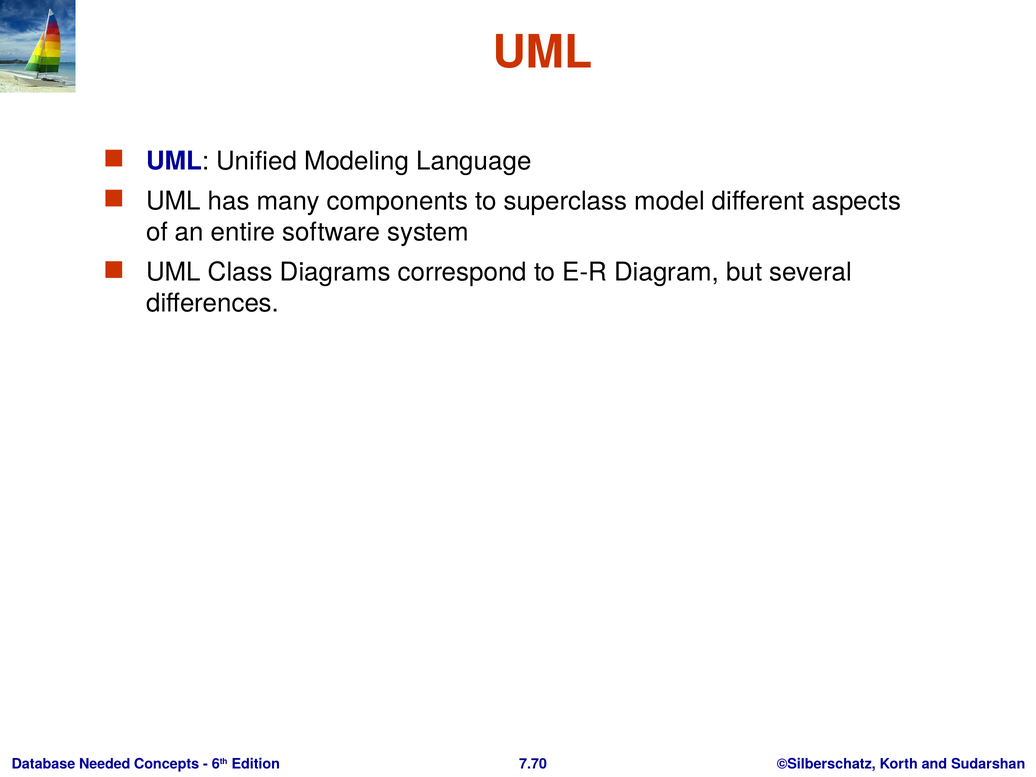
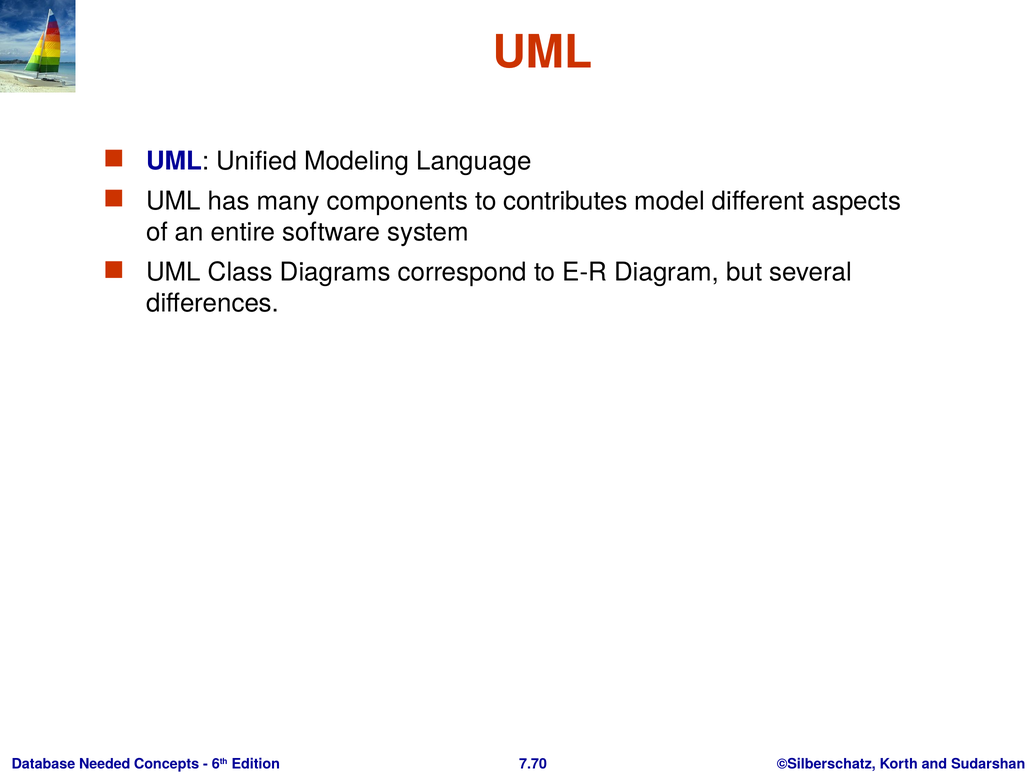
superclass: superclass -> contributes (566, 201)
